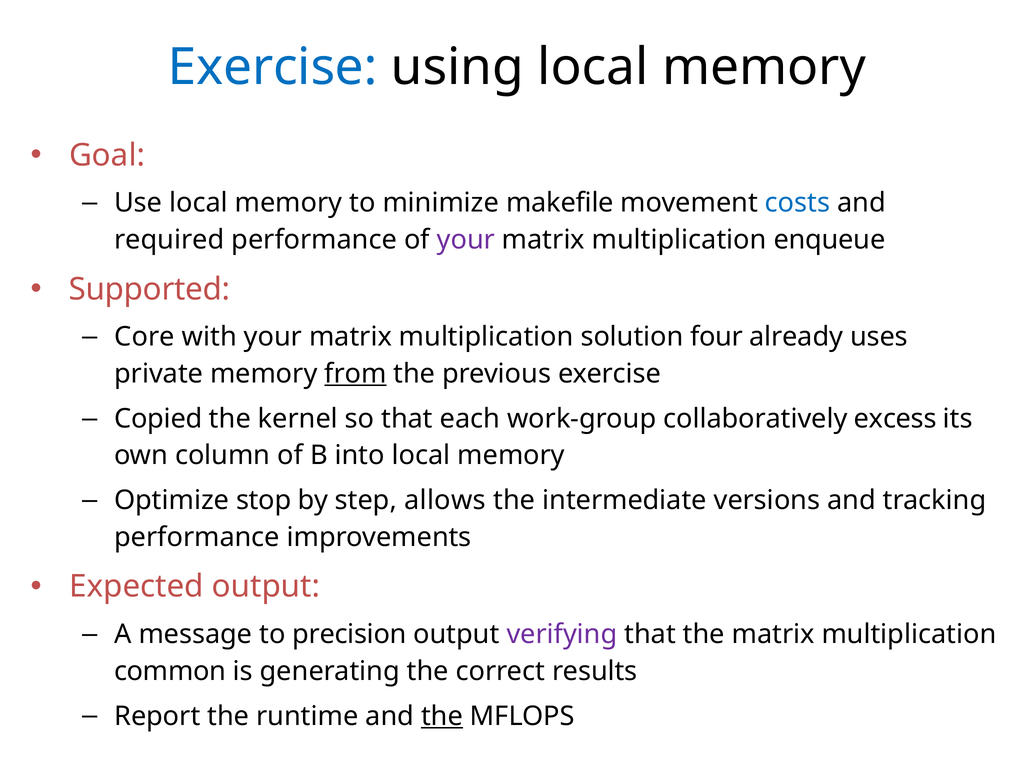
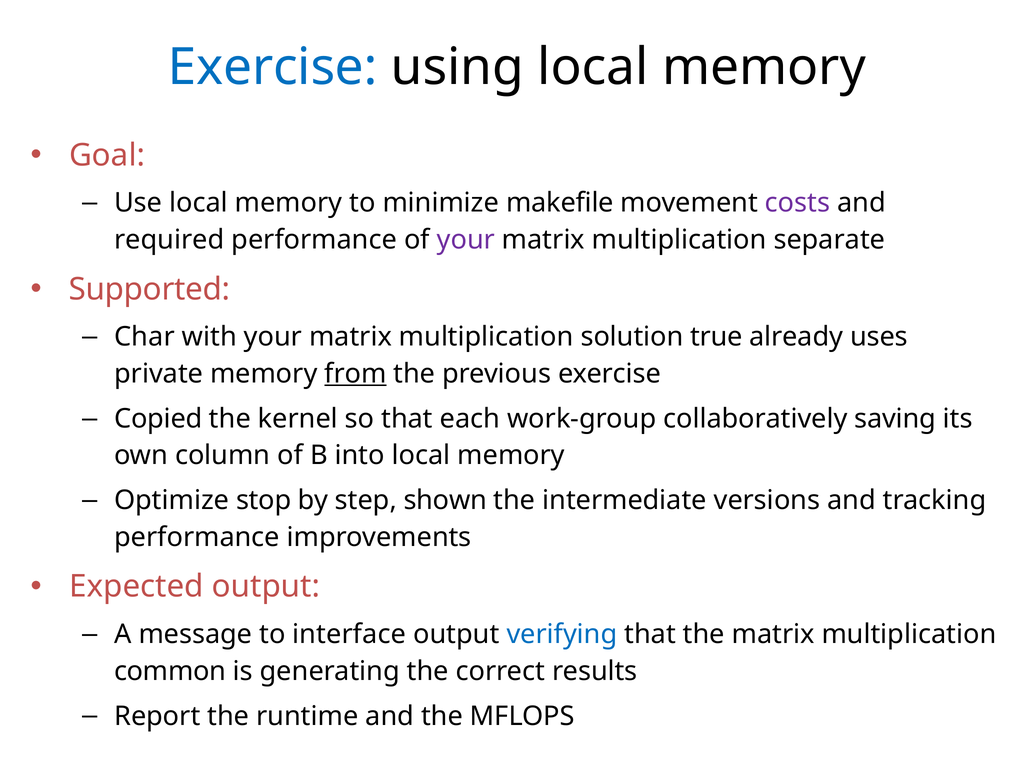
costs colour: blue -> purple (798, 203)
enqueue: enqueue -> separate (829, 240)
Core: Core -> Char (145, 337)
four: four -> true (717, 337)
excess: excess -> saving (895, 419)
allows: allows -> shown (445, 501)
precision: precision -> interface (349, 635)
verifying colour: purple -> blue (562, 635)
the underline: present -> none (442, 717)
